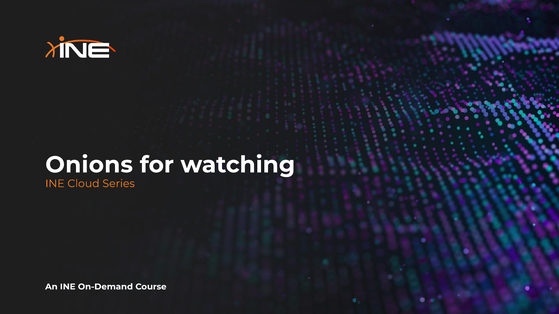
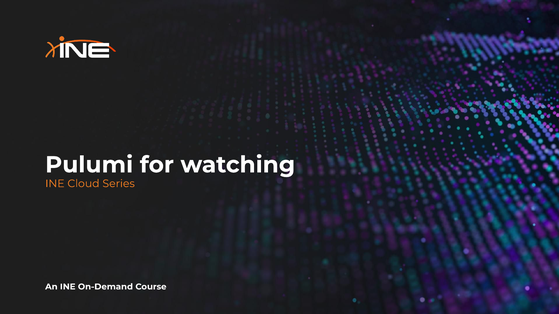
Onions: Onions -> Pulumi (89, 165)
